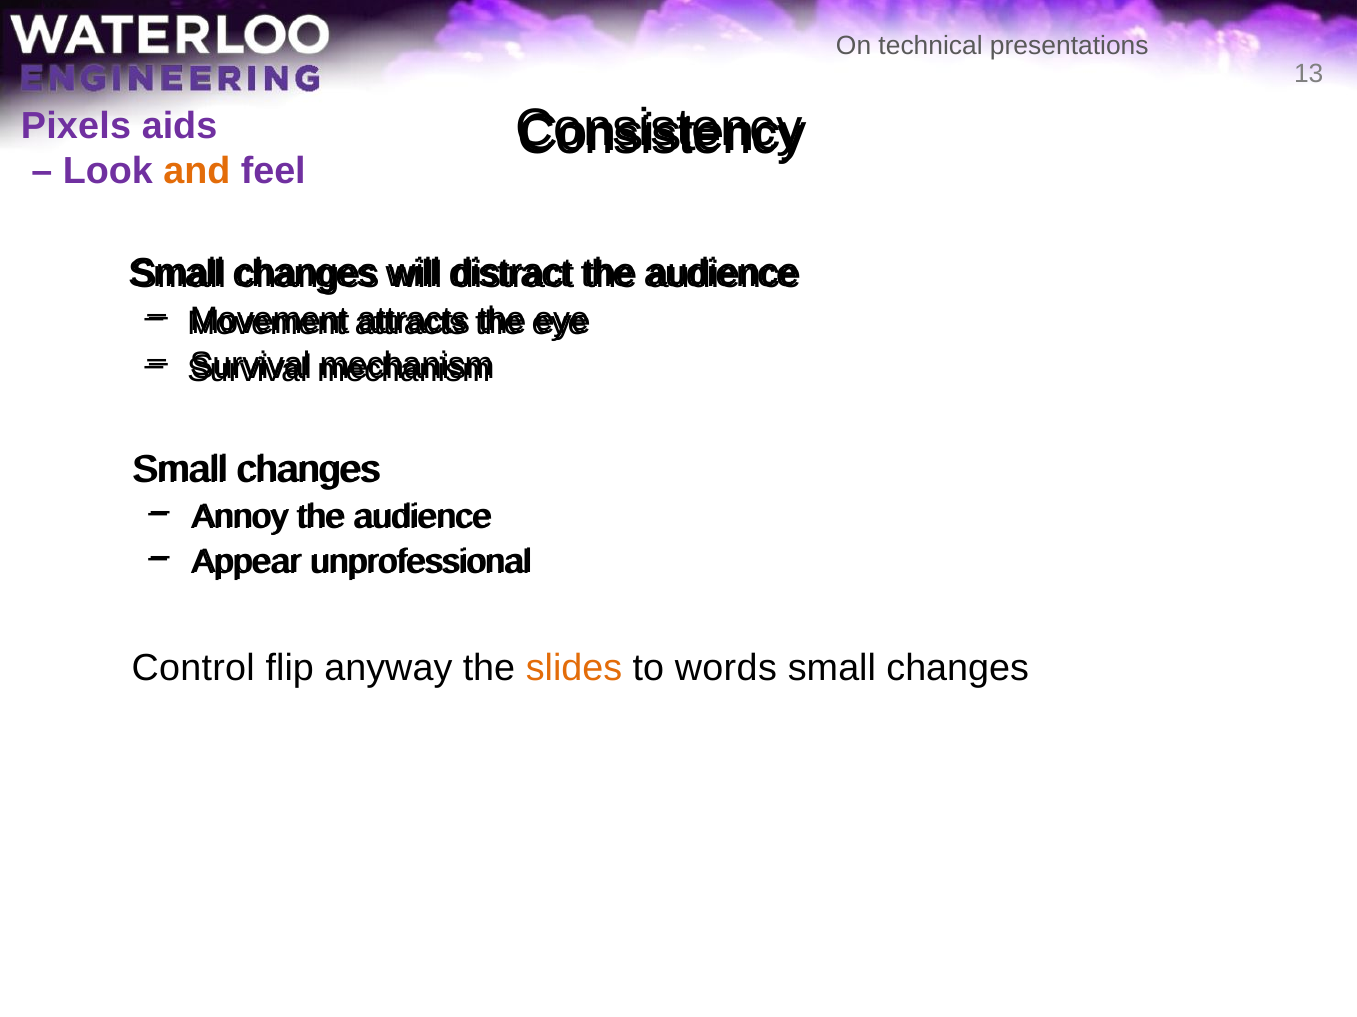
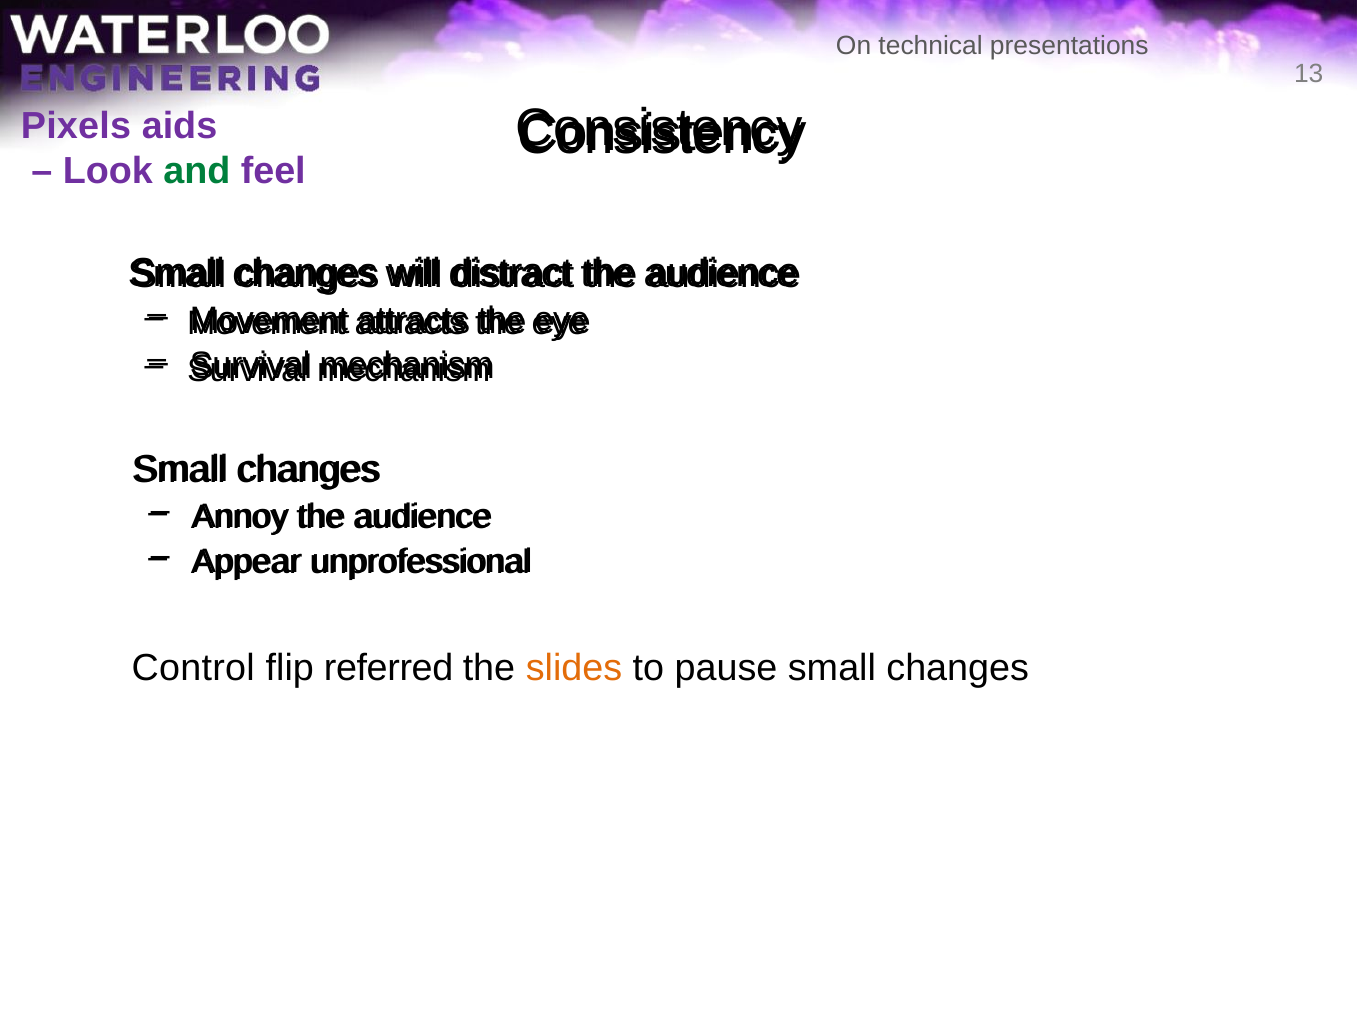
and colour: orange -> green (197, 171)
anyway: anyway -> referred (389, 669)
words: words -> pause (726, 669)
